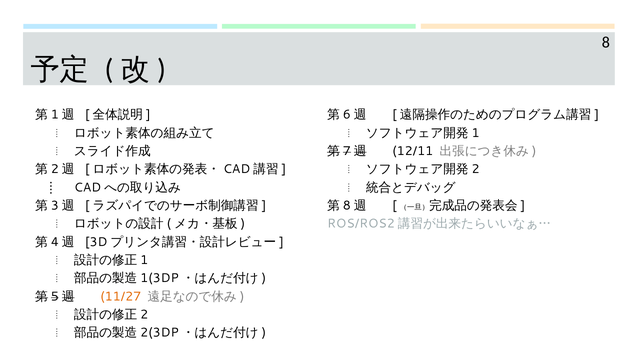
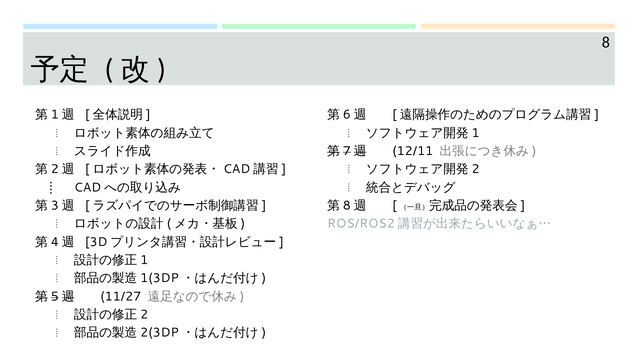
11/27 colour: orange -> black (121, 296)
